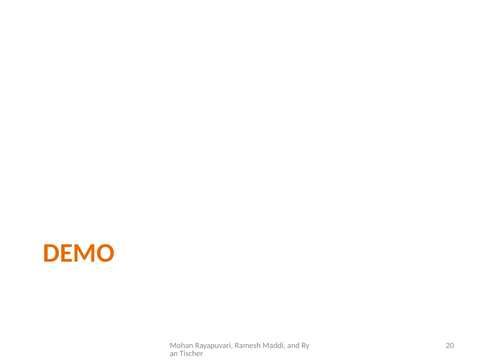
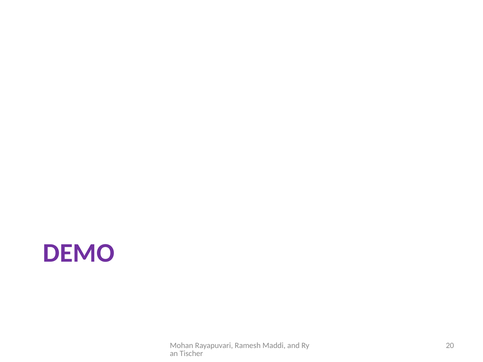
DEMO colour: orange -> purple (79, 253)
